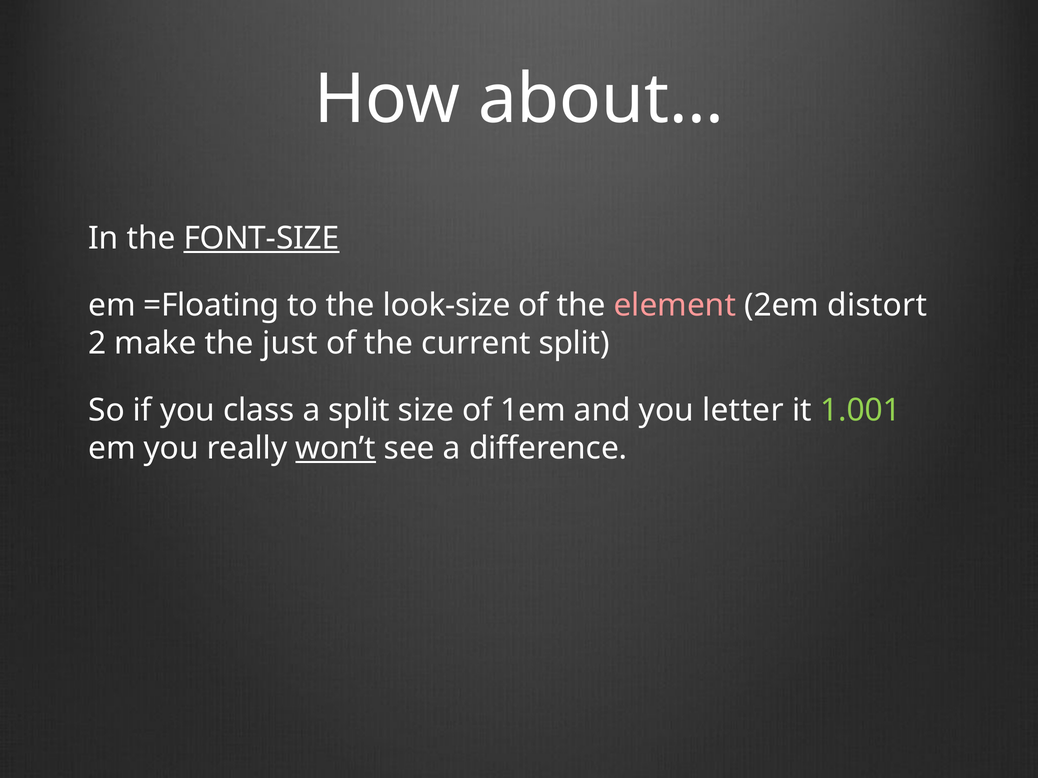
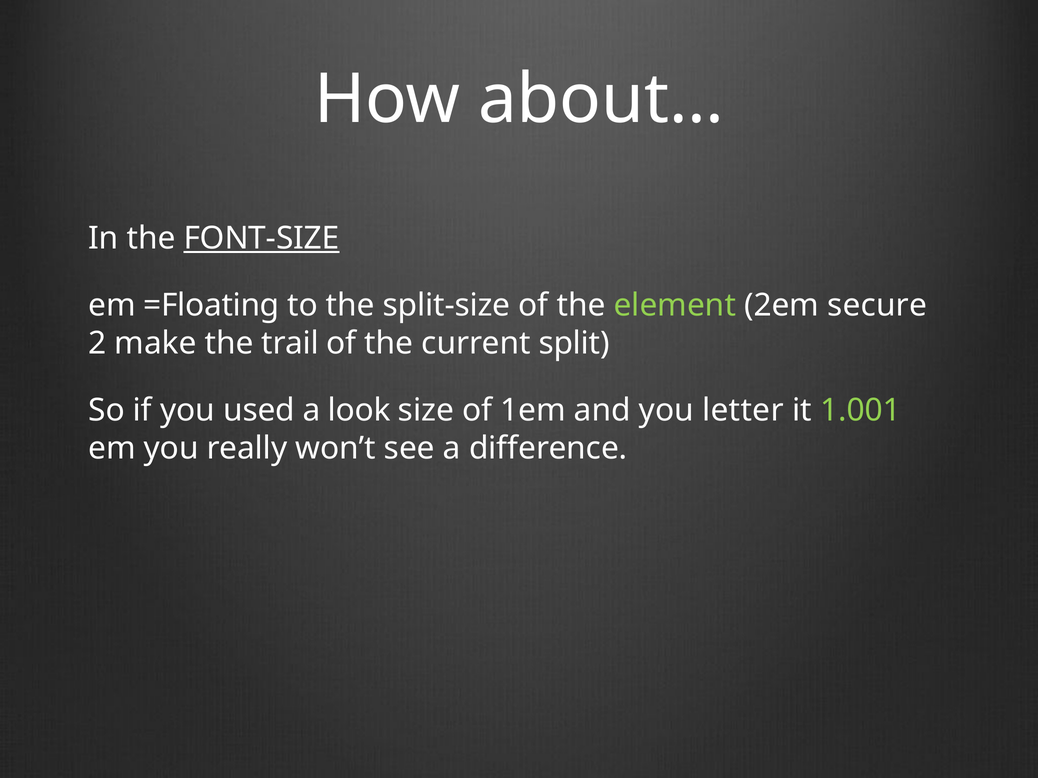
look-size: look-size -> split-size (447, 306)
element colour: pink -> light green (675, 306)
distort: distort -> secure (877, 306)
just: just -> trail (290, 344)
class: class -> used (259, 410)
a split: split -> look (359, 410)
won’t underline: present -> none (336, 449)
